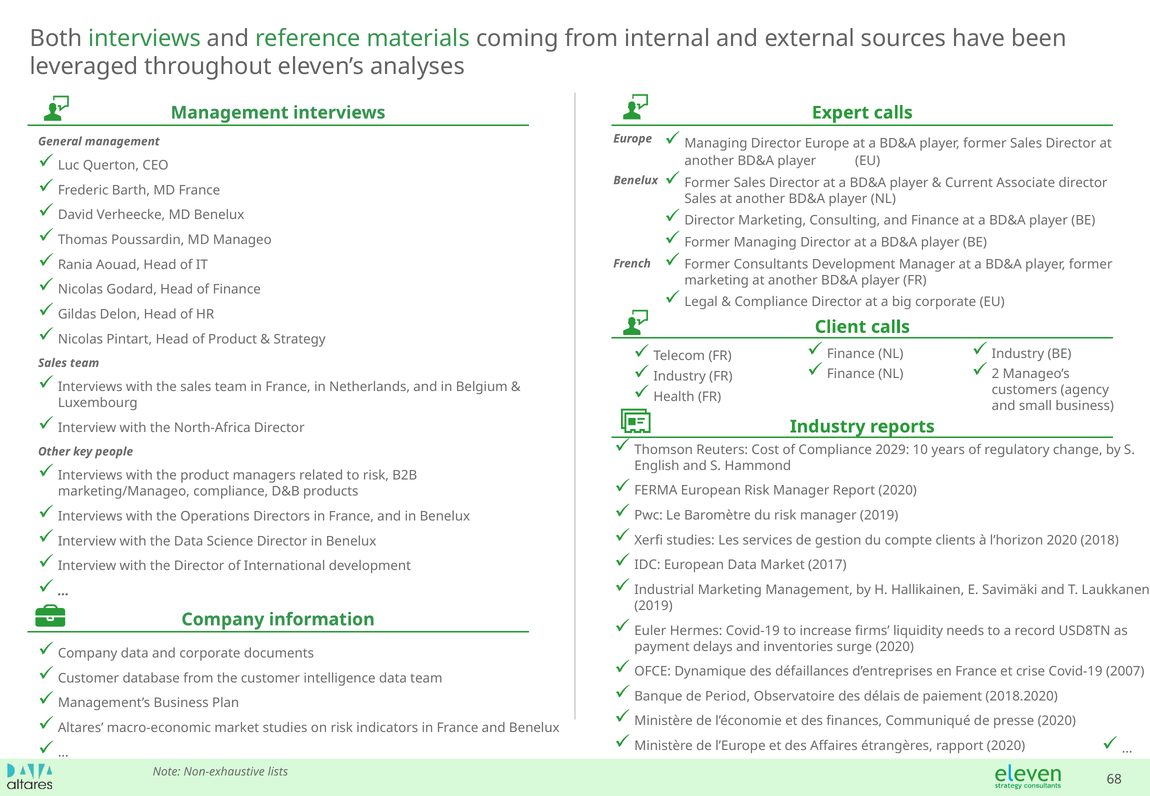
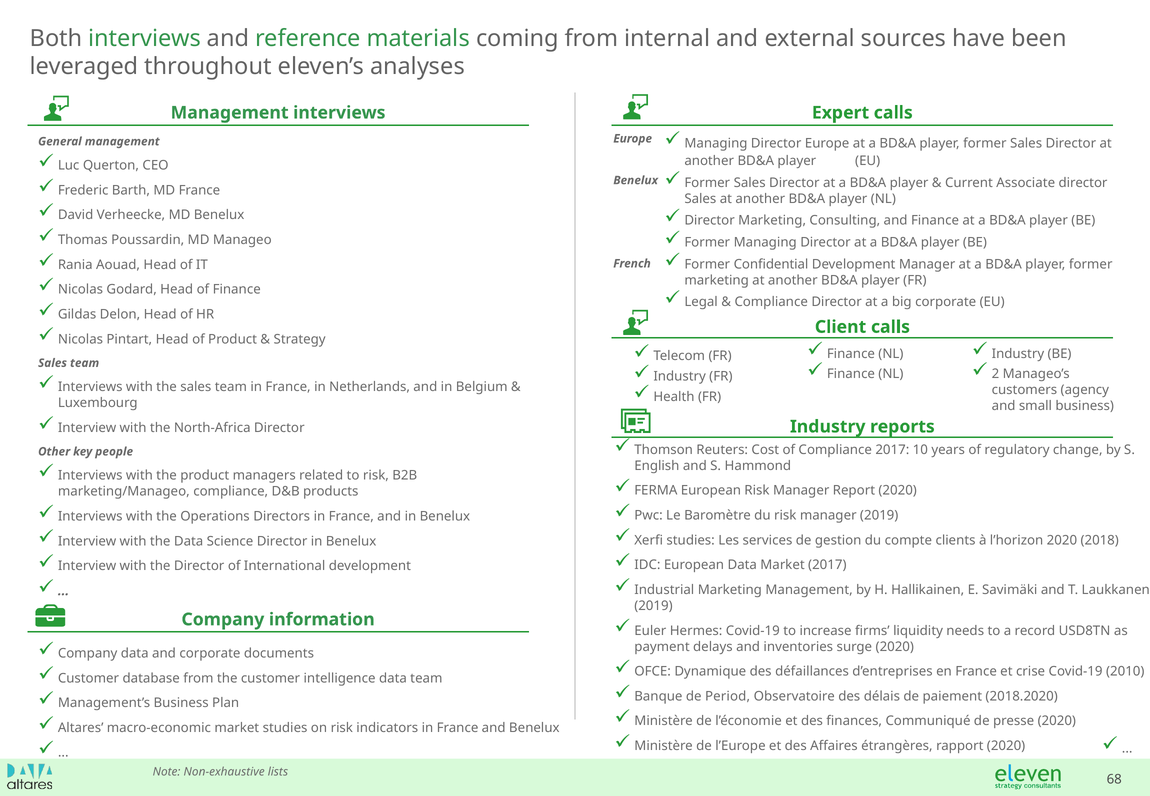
Consultants: Consultants -> Confidential (771, 264)
Compliance 2029: 2029 -> 2017 (892, 450)
2007: 2007 -> 2010 (1125, 672)
